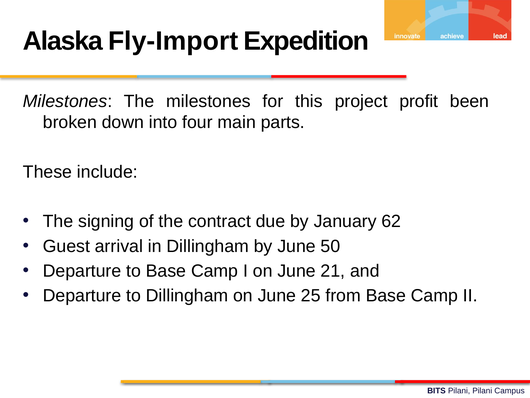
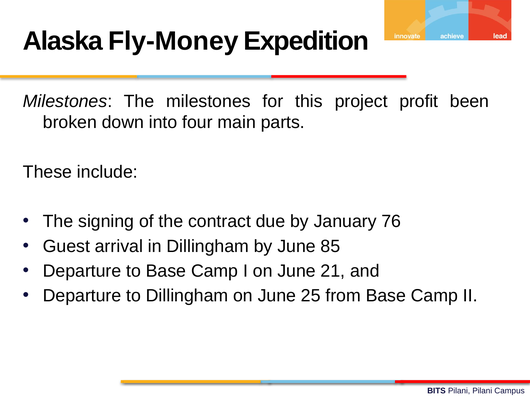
Fly-Import: Fly-Import -> Fly-Money (173, 41)
62: 62 -> 76 (391, 221)
50: 50 -> 85 (330, 246)
